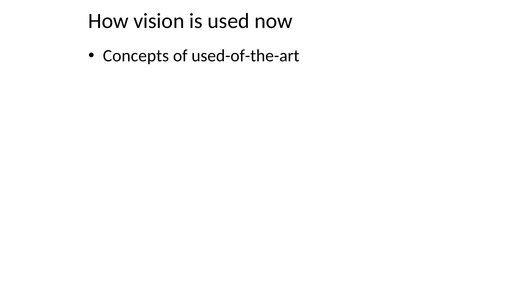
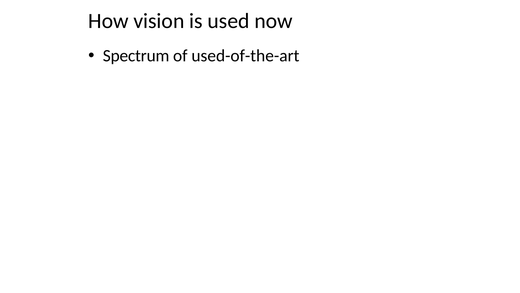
Concepts: Concepts -> Spectrum (136, 56)
